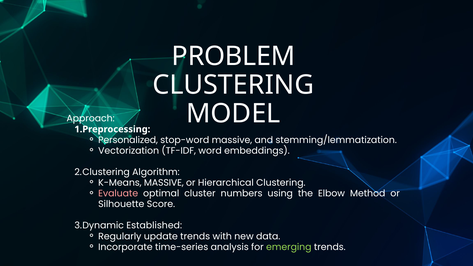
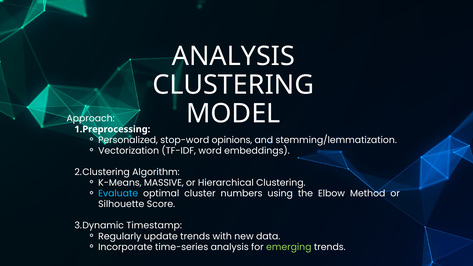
PROBLEM: PROBLEM -> ANALYSIS (233, 56)
stop-word massive: massive -> opinions (232, 140)
Evaluate colour: pink -> light blue (118, 194)
Established: Established -> Timestamp (154, 226)
